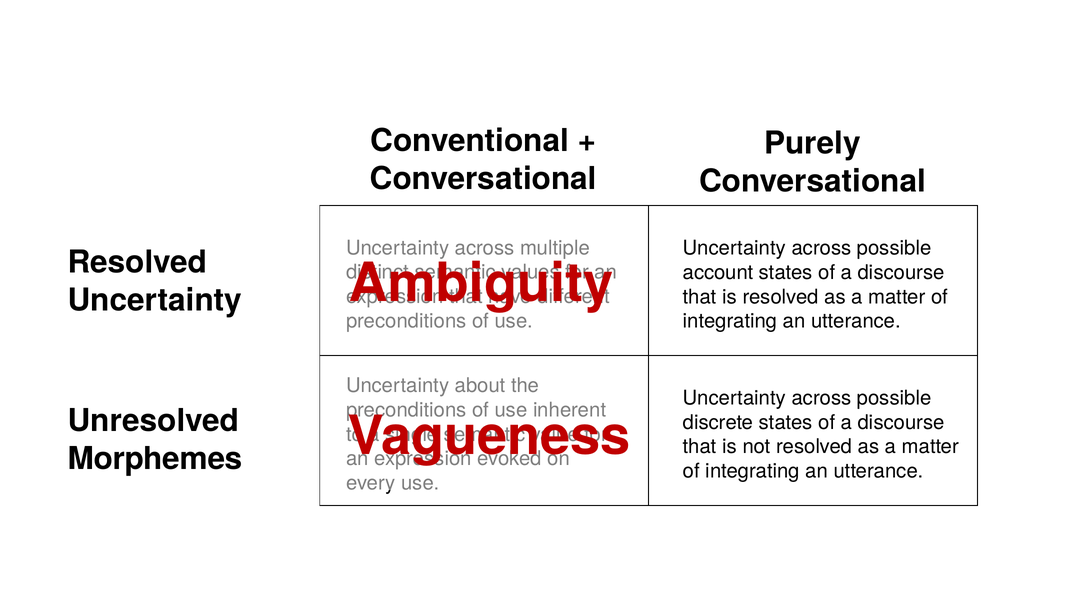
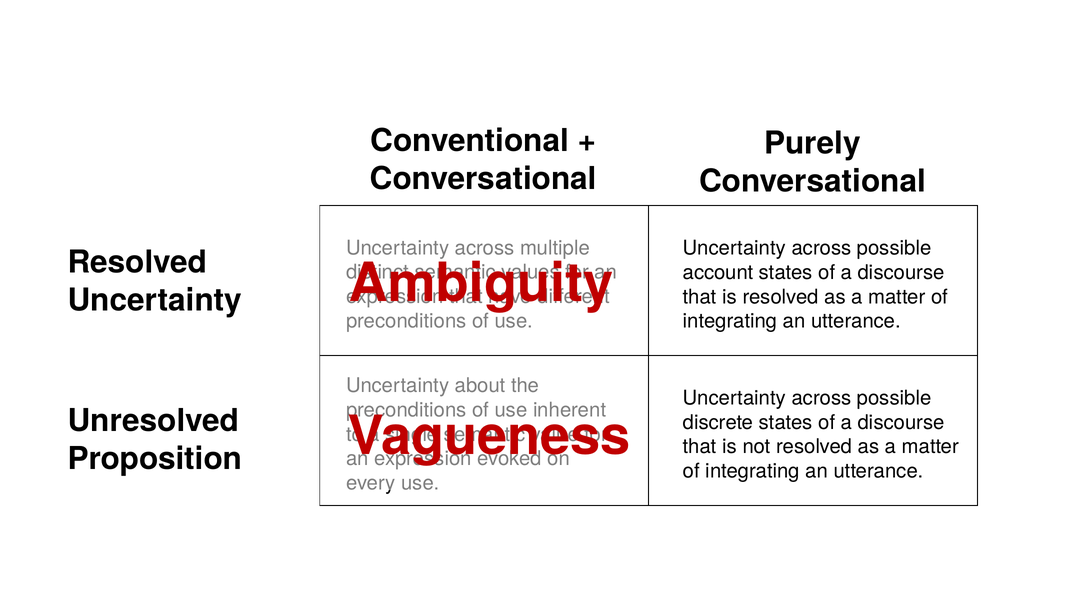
Morphemes: Morphemes -> Proposition (155, 459)
